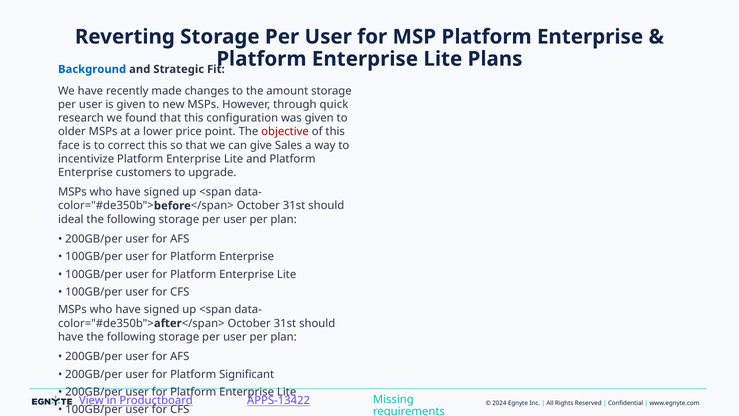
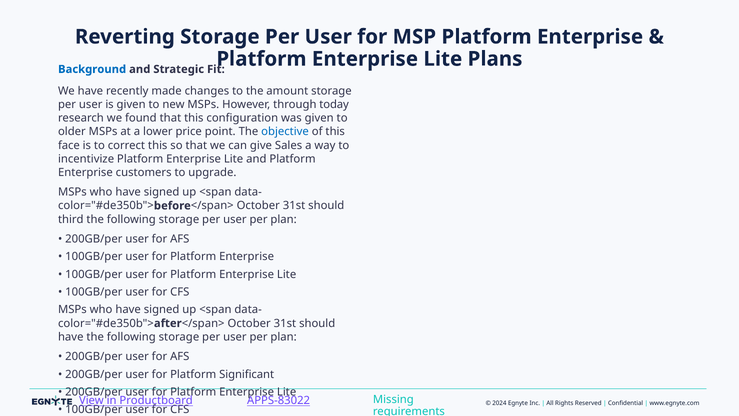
quick: quick -> today (334, 105)
objective colour: red -> blue (285, 132)
ideal: ideal -> third (71, 219)
APPS-13422: APPS-13422 -> APPS-83022 (279, 400)
